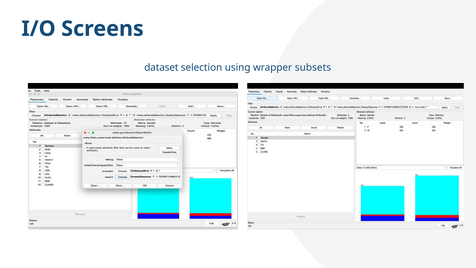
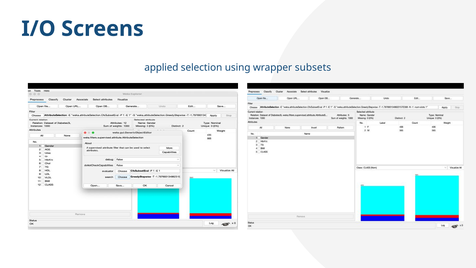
dataset: dataset -> applied (161, 67)
